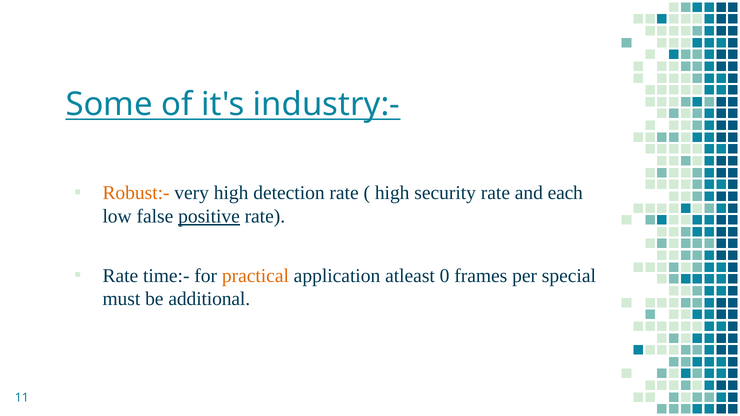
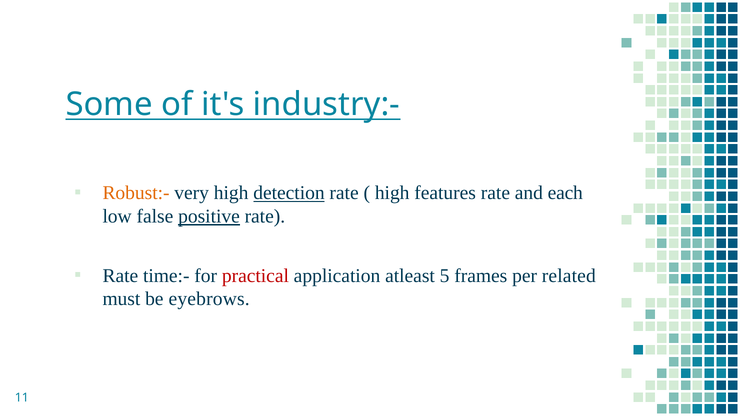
detection underline: none -> present (289, 193)
security: security -> features (445, 193)
practical colour: orange -> red (255, 276)
0: 0 -> 5 (445, 276)
special: special -> related (569, 276)
additional: additional -> eyebrows (209, 299)
